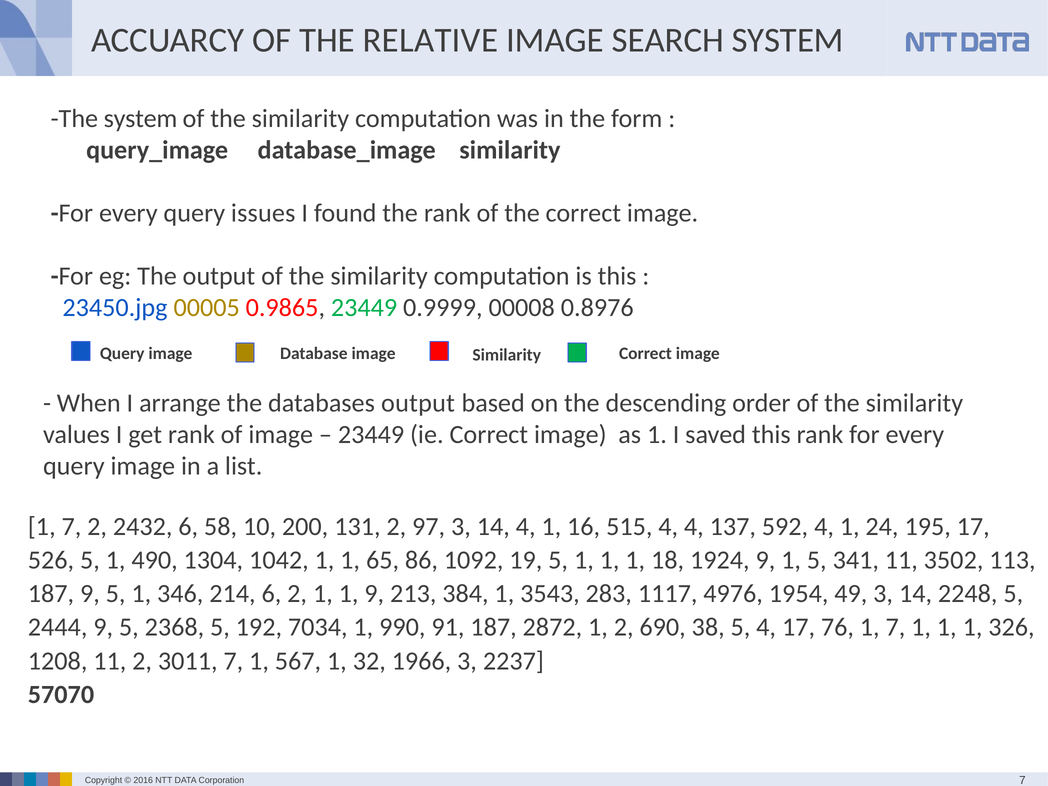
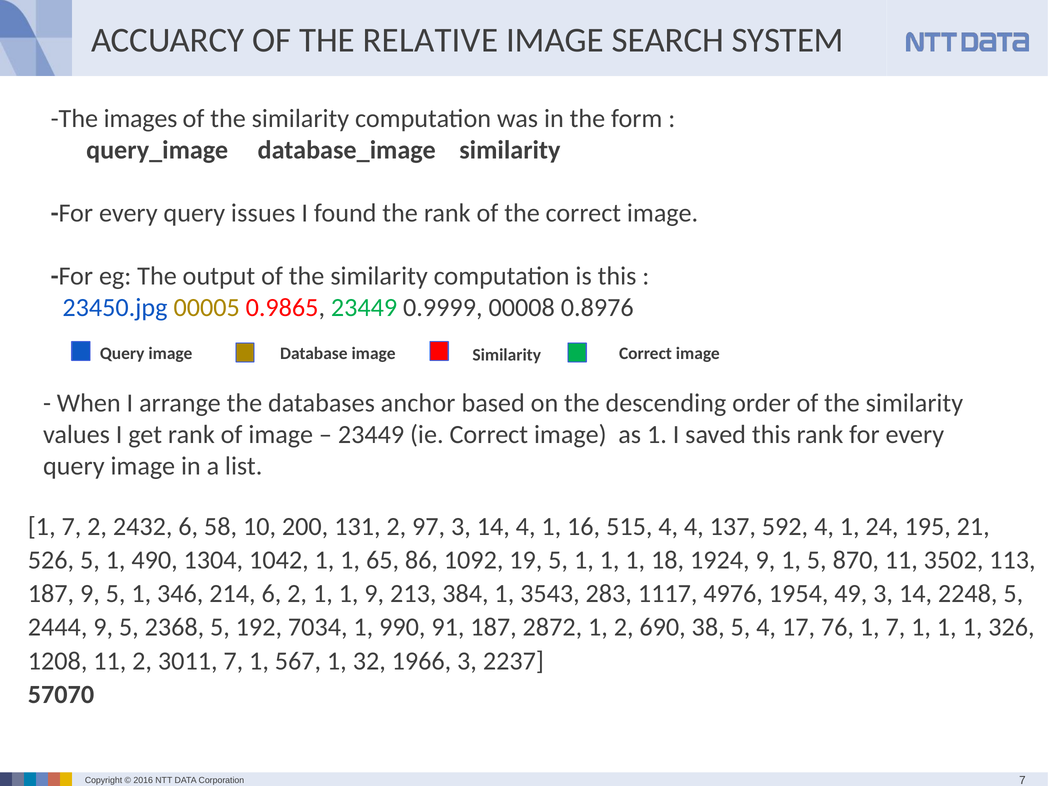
The system: system -> images (141, 119)
databases output: output -> anchor (418, 403)
195 17: 17 -> 21 (973, 526)
341: 341 -> 870 (856, 560)
